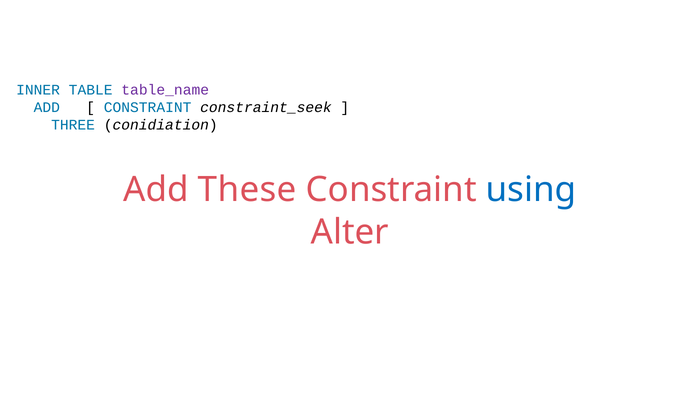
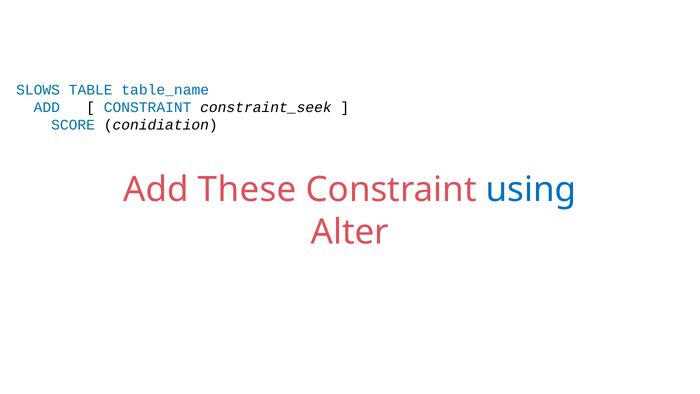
INNER: INNER -> SLOWS (38, 90)
table_name colour: purple -> blue (165, 90)
THREE: THREE -> SCORE (73, 125)
